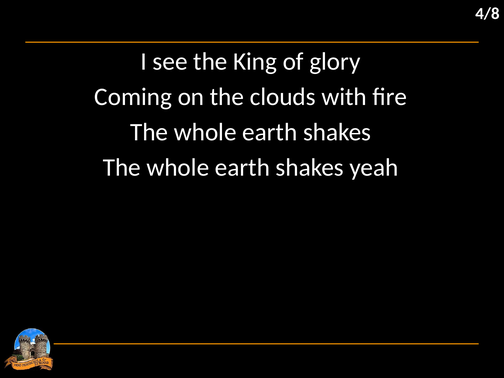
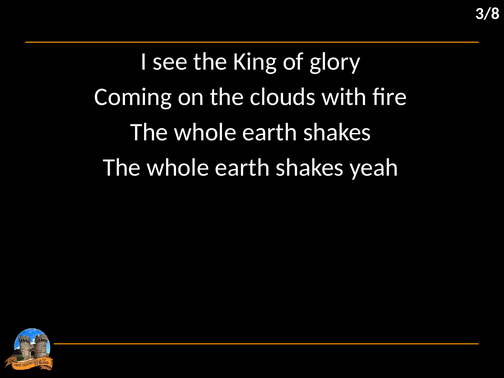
4/8: 4/8 -> 3/8 (487, 14)
